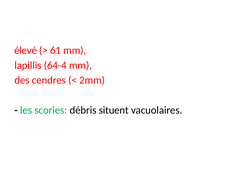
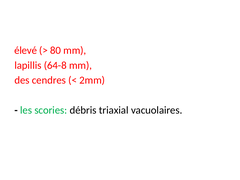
61: 61 -> 80 (56, 50)
64-4: 64-4 -> 64-8 (55, 65)
situent: situent -> triaxial (114, 110)
